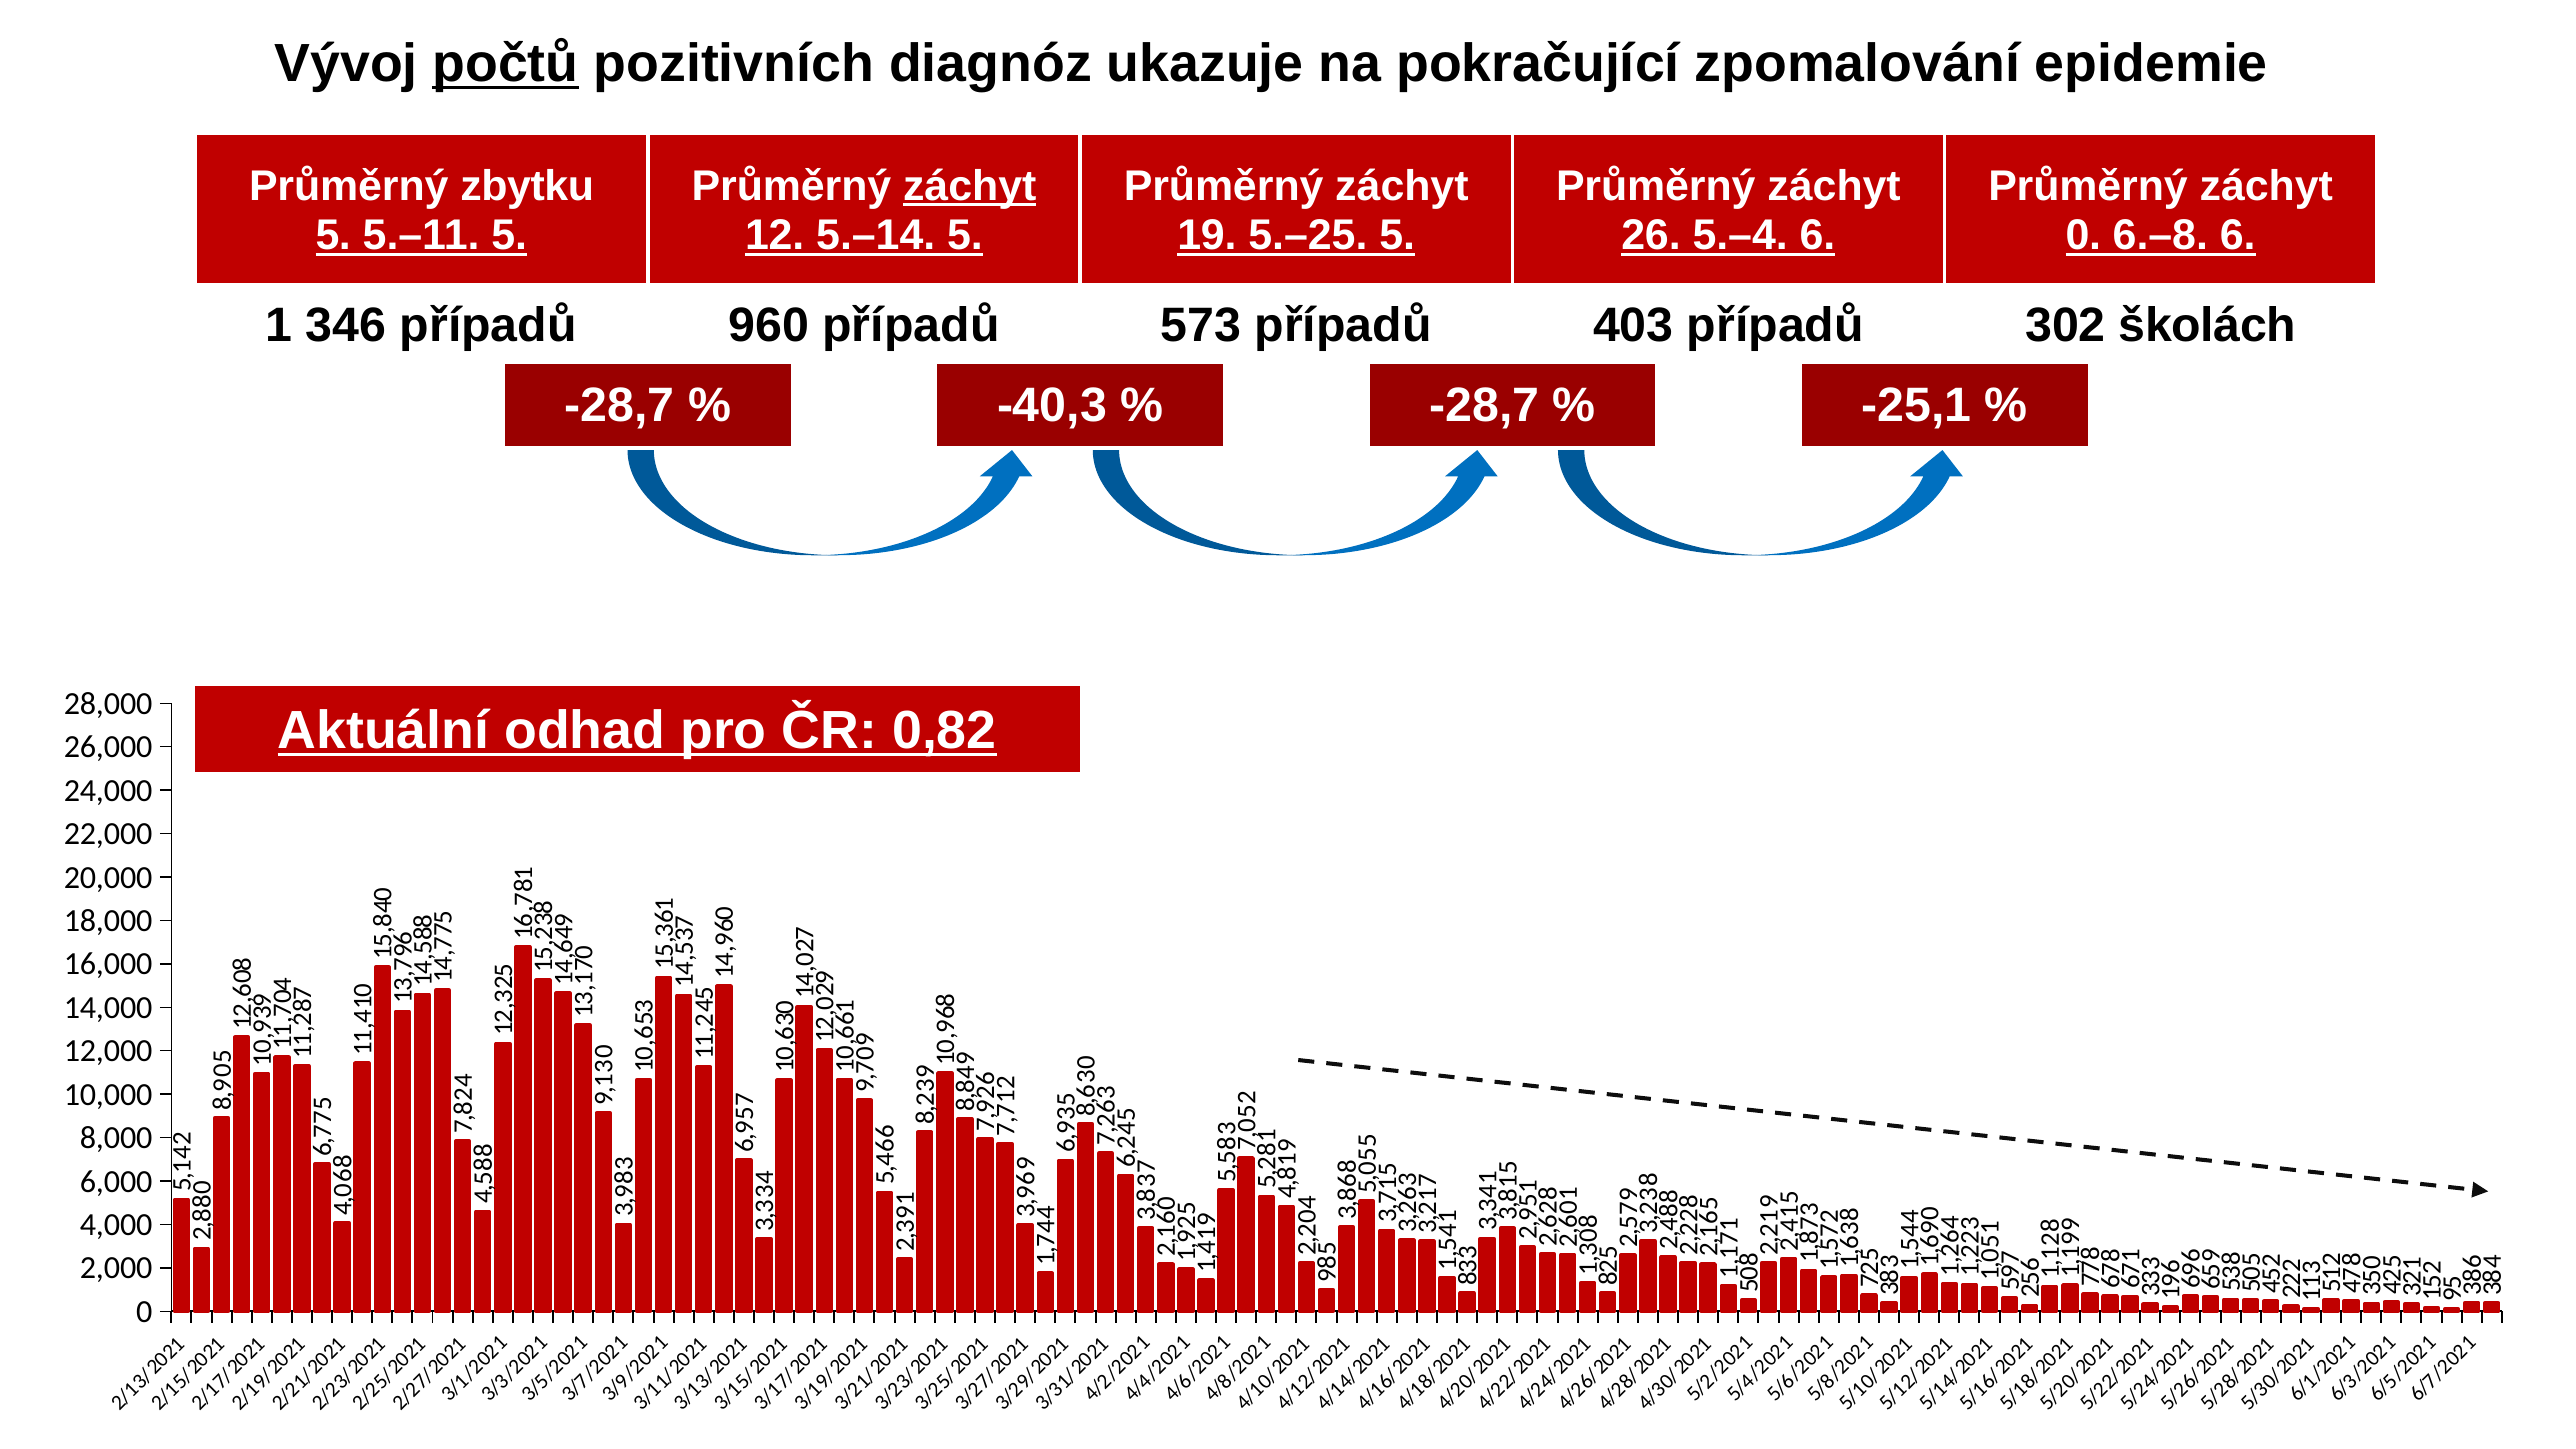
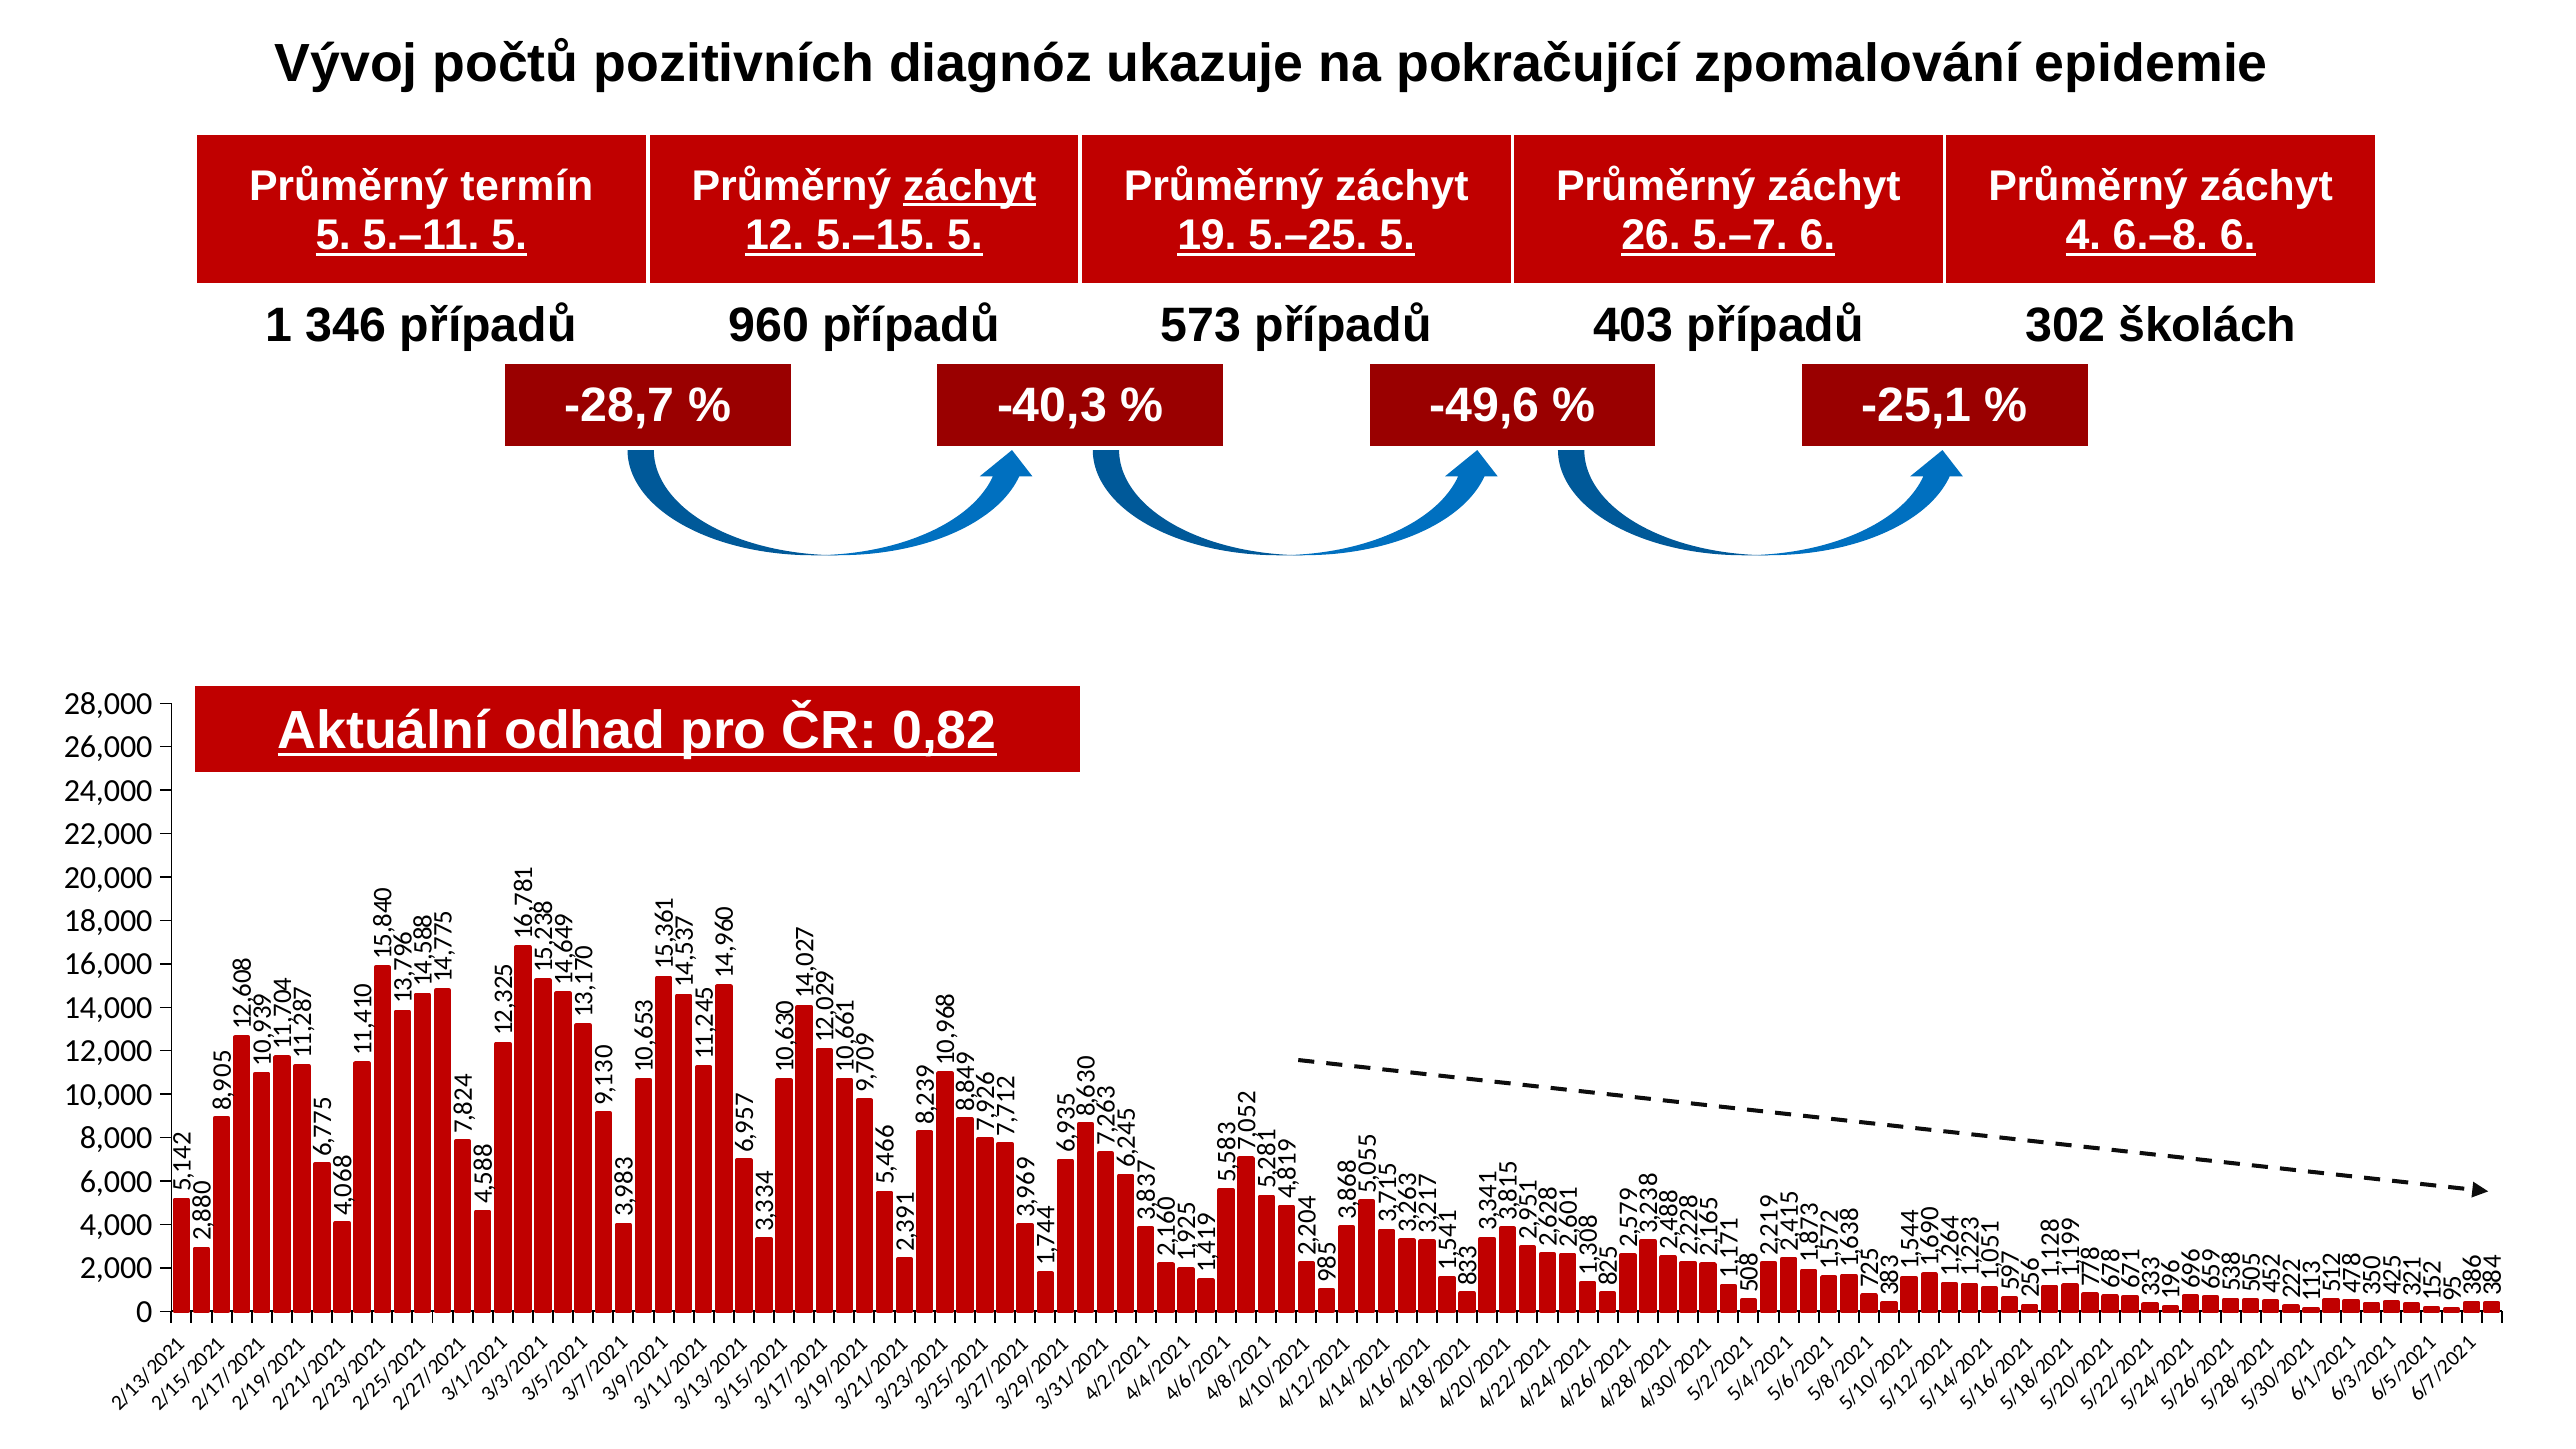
počtů underline: present -> none (506, 64)
zbytku: zbytku -> termín (527, 186)
5.–14: 5.–14 -> 5.–15 (876, 235)
5.–4: 5.–4 -> 5.–7 (1740, 235)
0: 0 -> 4 (2083, 235)
-28,7: -28,7 -> -49,6 (1484, 406)
